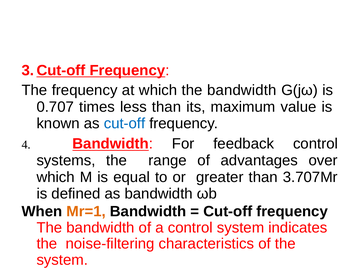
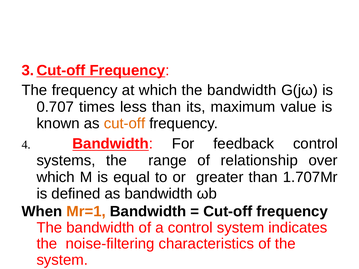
cut-off colour: blue -> orange (124, 124)
advantages: advantages -> relationship (259, 161)
3.707Mr: 3.707Mr -> 1.707Mr (310, 177)
